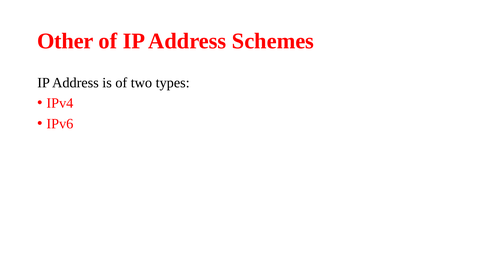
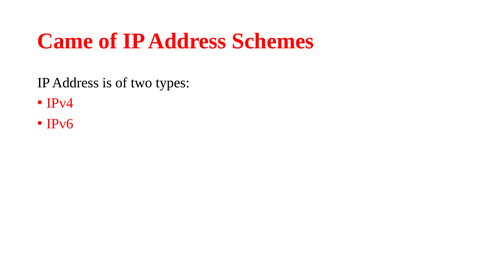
Other: Other -> Came (65, 41)
